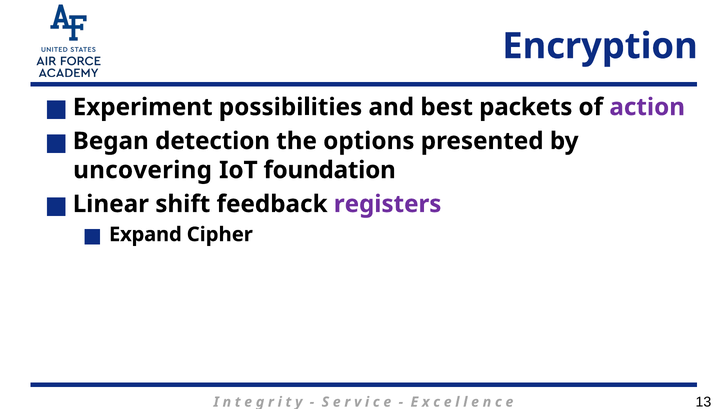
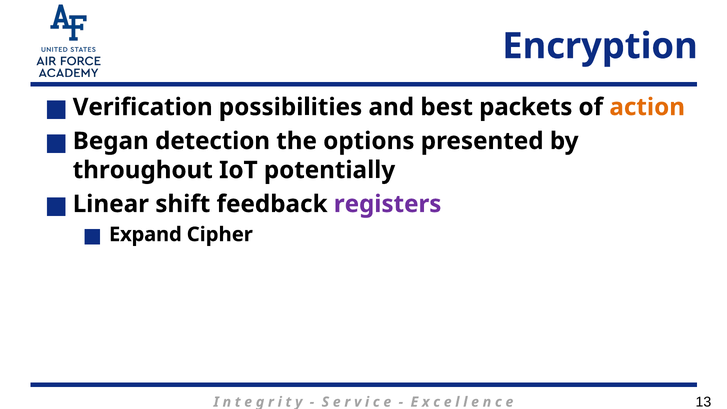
Experiment: Experiment -> Verification (143, 107)
action colour: purple -> orange (647, 107)
uncovering: uncovering -> throughout (143, 170)
foundation: foundation -> potentially (330, 170)
